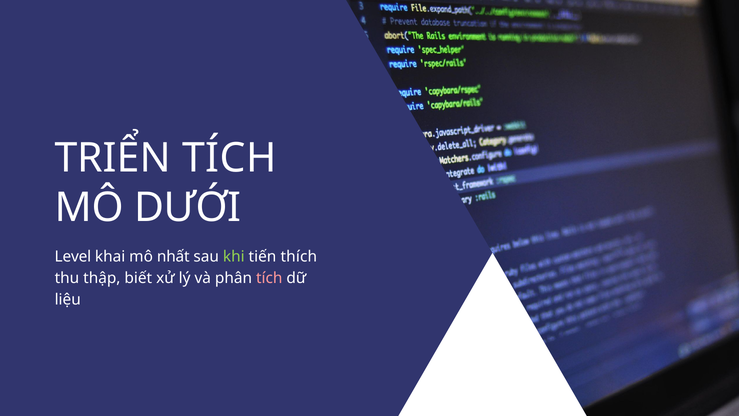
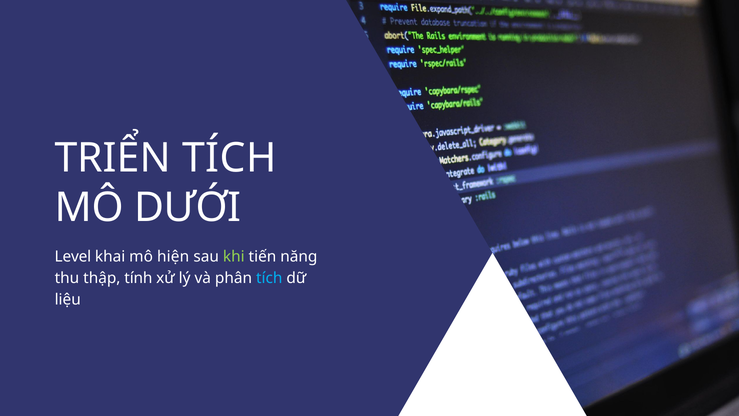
nhất: nhất -> hiện (173, 256)
thích: thích -> năng (299, 256)
biết: biết -> tính (138, 278)
tích colour: pink -> light blue (269, 278)
